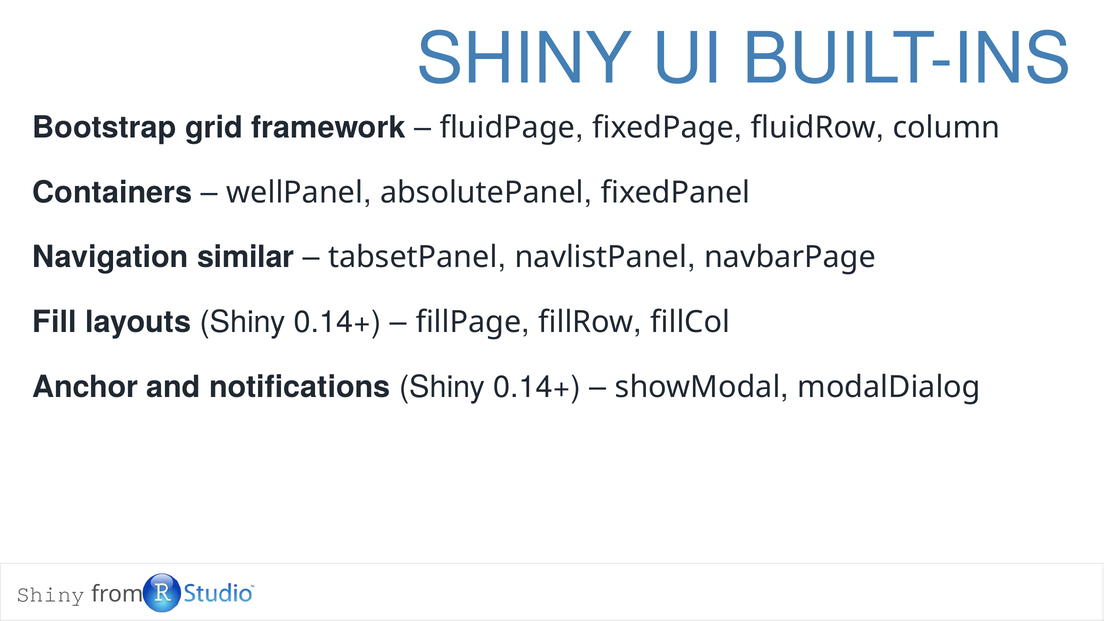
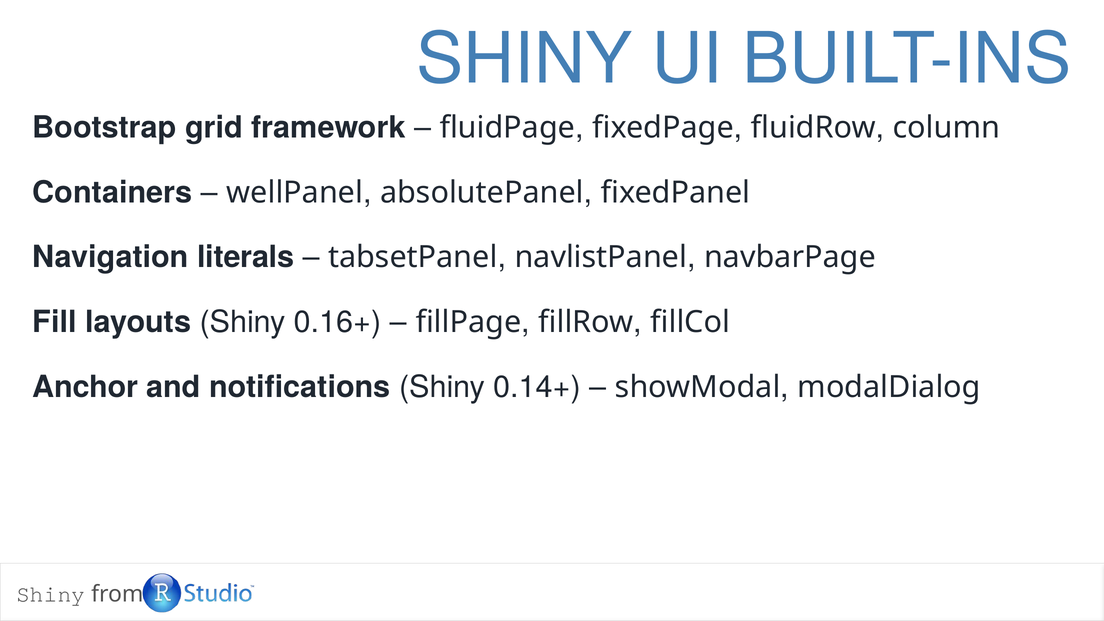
similar: similar -> literals (246, 257)
layouts Shiny 0.14+: 0.14+ -> 0.16+ (338, 322)
